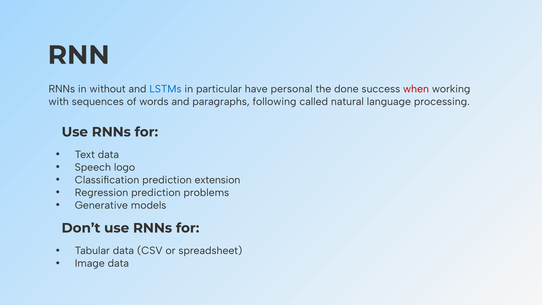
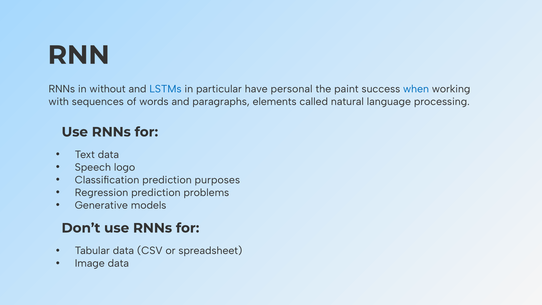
done: done -> paint (346, 89)
when colour: red -> blue (416, 89)
following: following -> elements (275, 102)
extension: extension -> purposes (217, 180)
